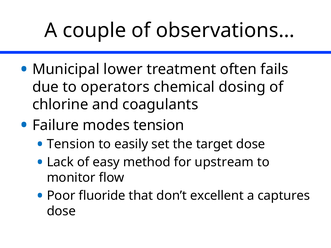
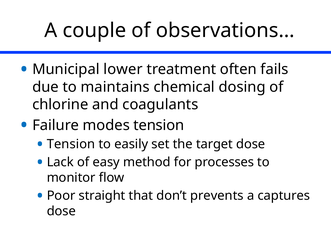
operators: operators -> maintains (115, 87)
upstream: upstream -> processes (224, 162)
fluoride: fluoride -> straight (102, 196)
excellent: excellent -> prevents (217, 196)
